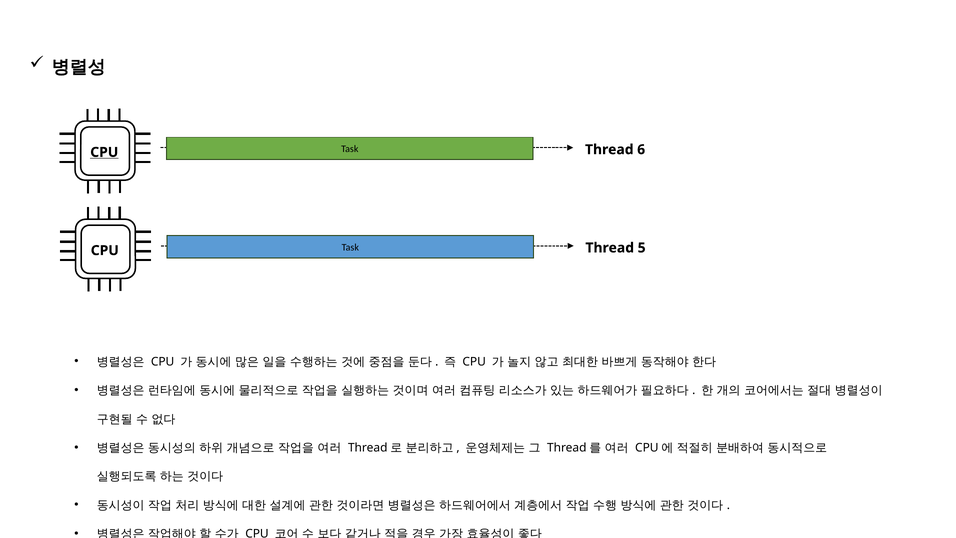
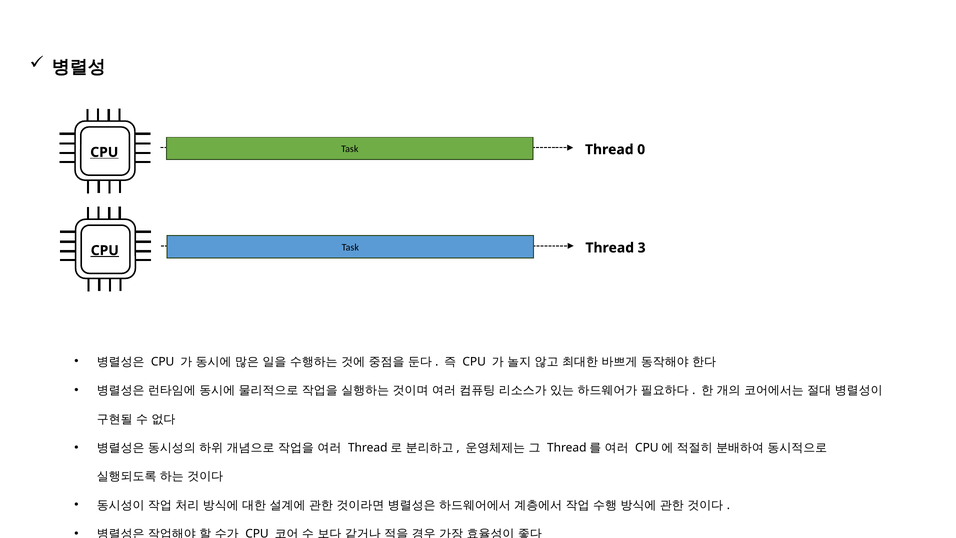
6: 6 -> 0 (641, 150)
CPU underline: none -> present (105, 250)
5: 5 -> 3 (642, 248)
